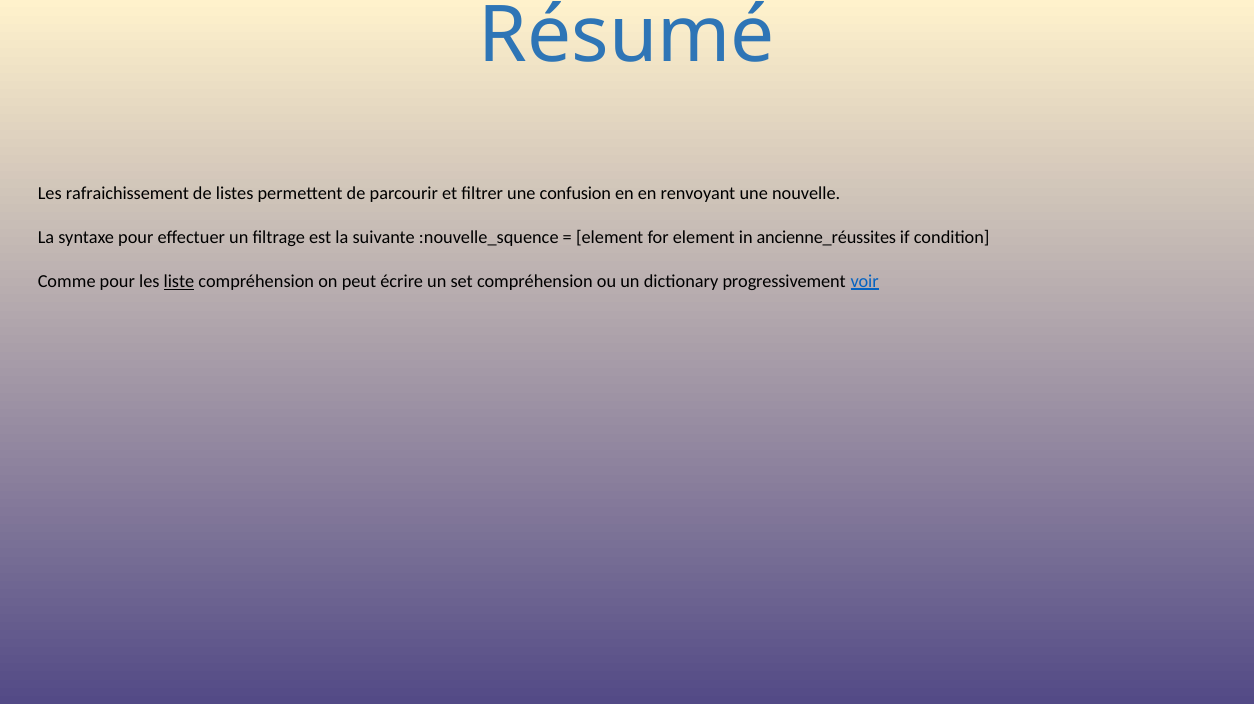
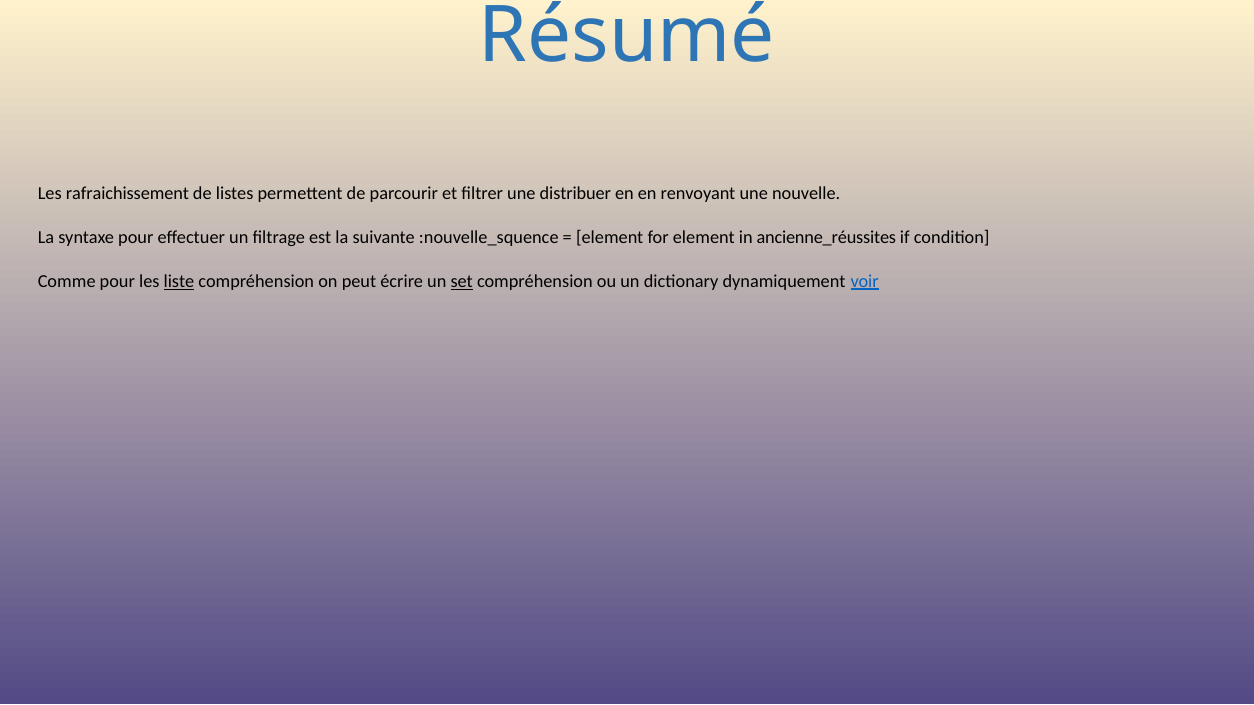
confusion: confusion -> distribuer (575, 194)
set underline: none -> present (462, 281)
progressivement: progressivement -> dynamiquement (784, 281)
